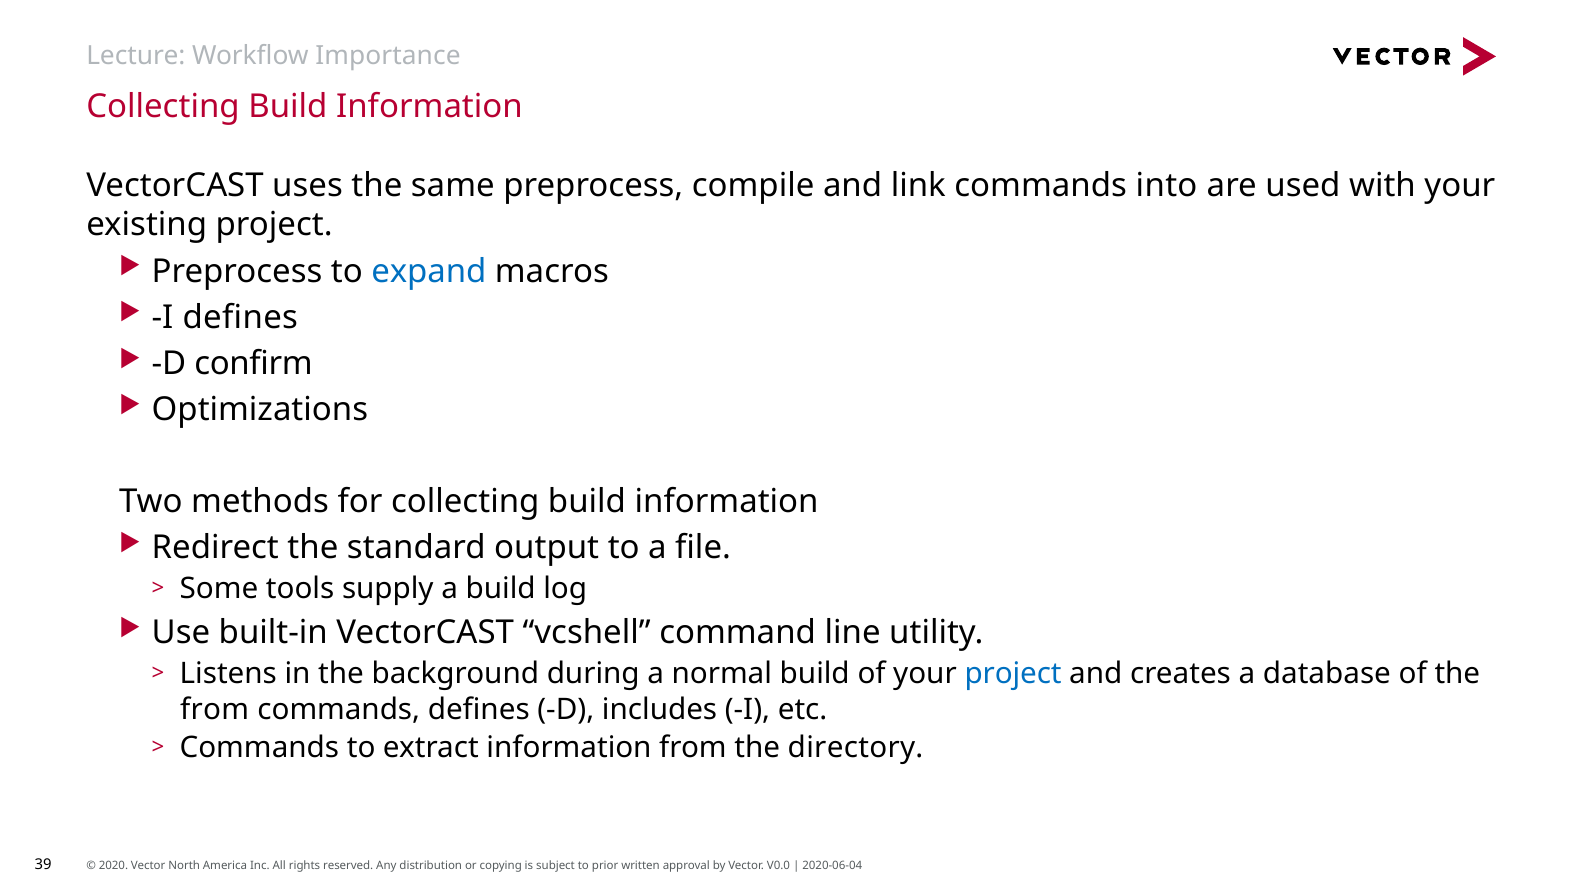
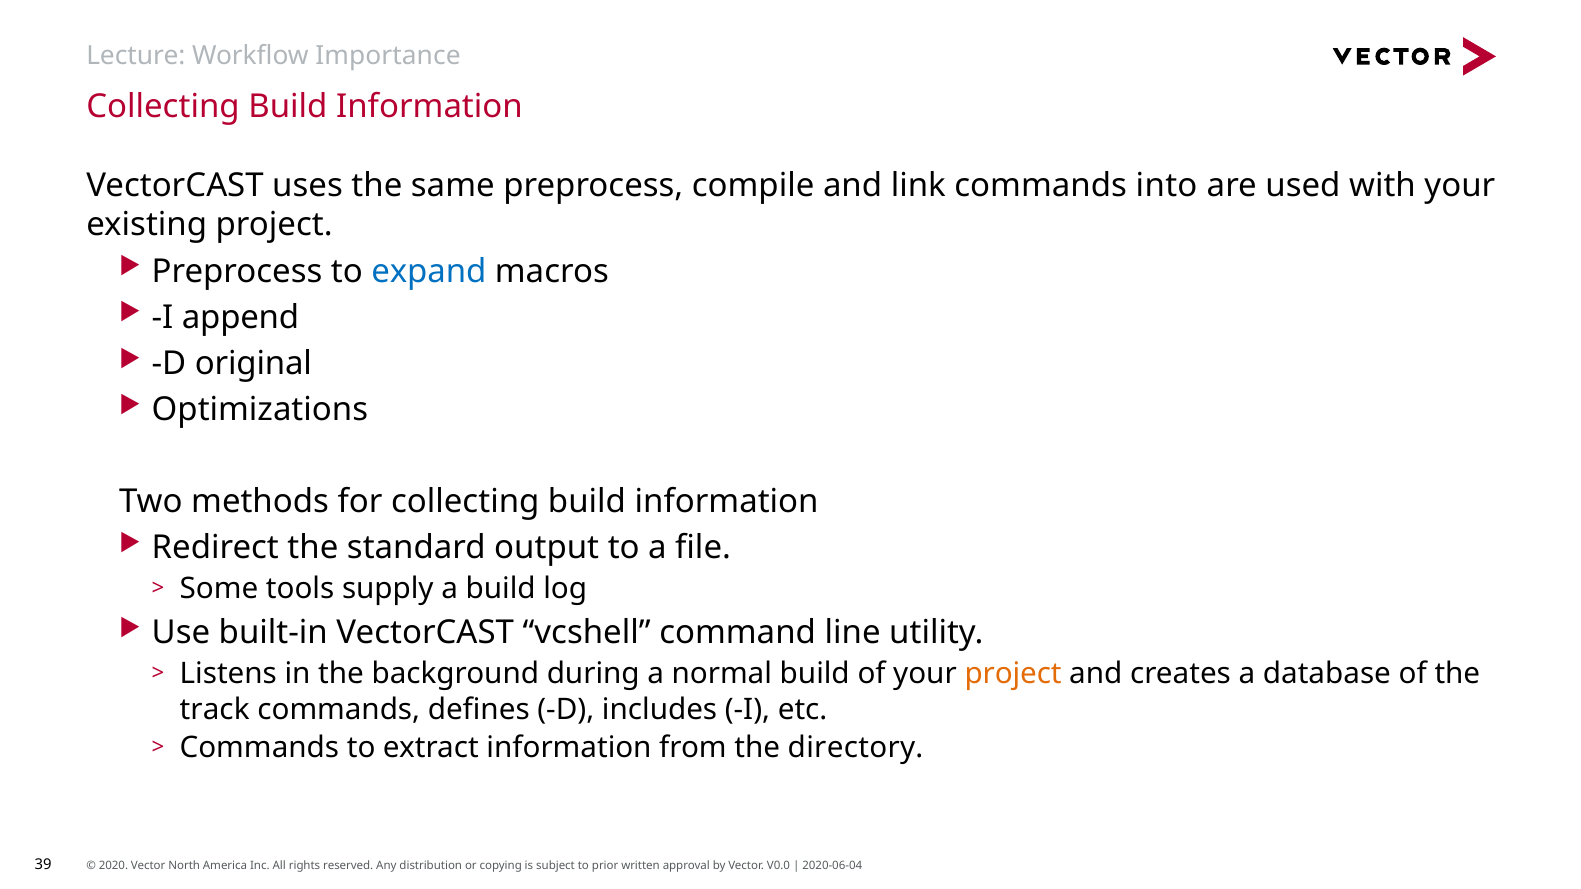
I defines: defines -> append (241, 317)
confirm: confirm -> original (253, 364)
project colour: blue -> orange (1013, 674)
from: from -> track (215, 710)
